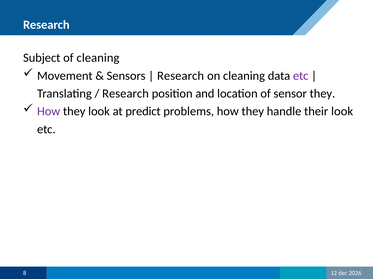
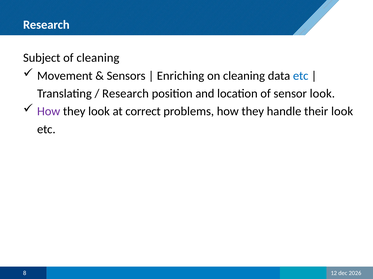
Research: Research -> Enriching (181, 76)
etc colour: purple -> blue (301, 76)
sensor they: they -> look (322, 94)
predict: predict -> correct (143, 112)
